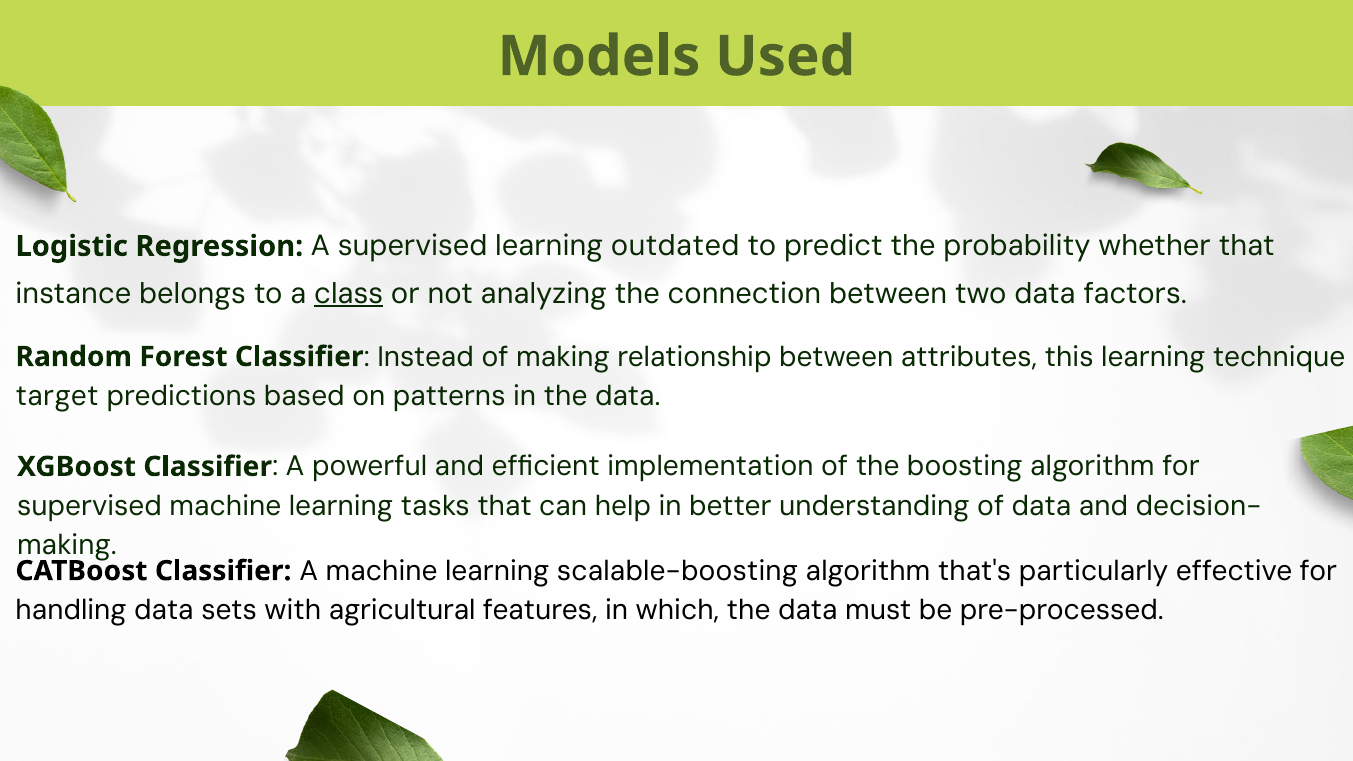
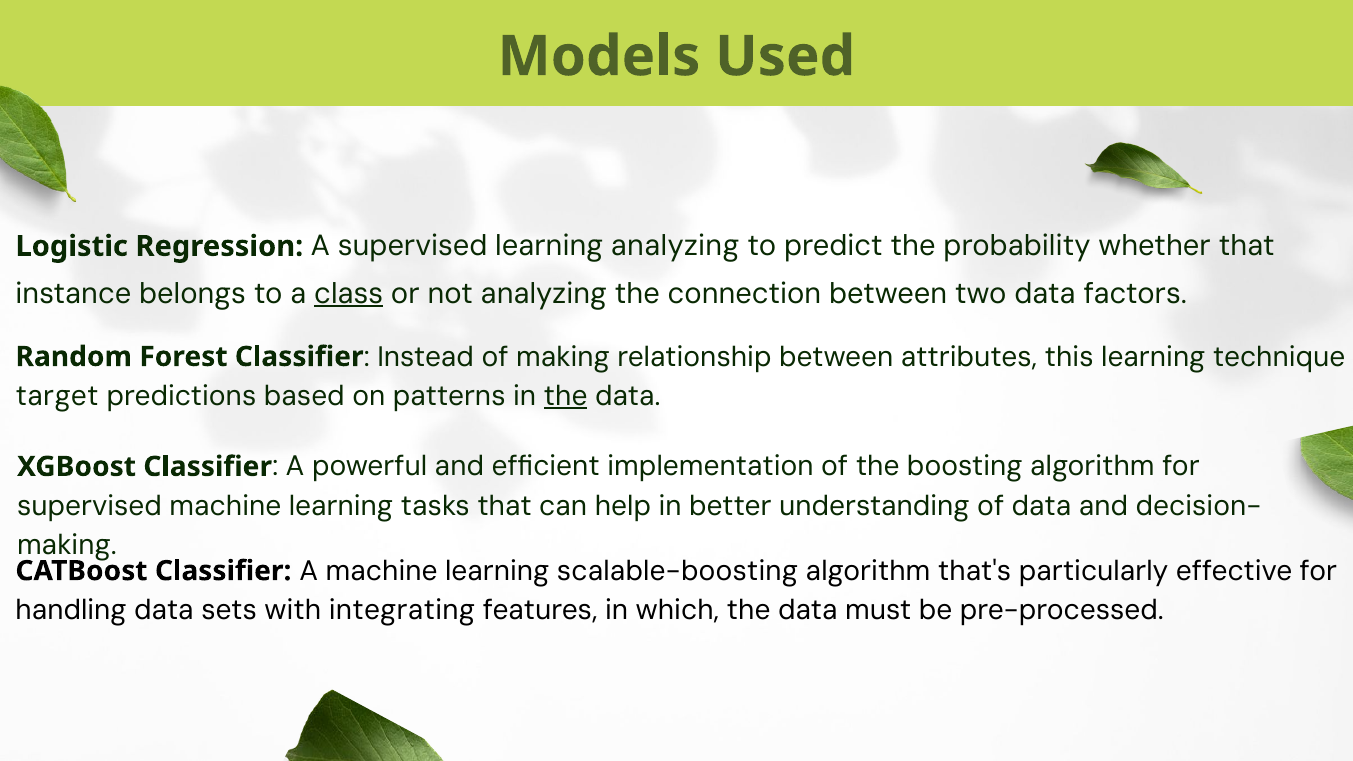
learning outdated: outdated -> analyzing (675, 246)
the underline: none -> present (566, 396)
agricultural: agricultural -> integrating (402, 610)
